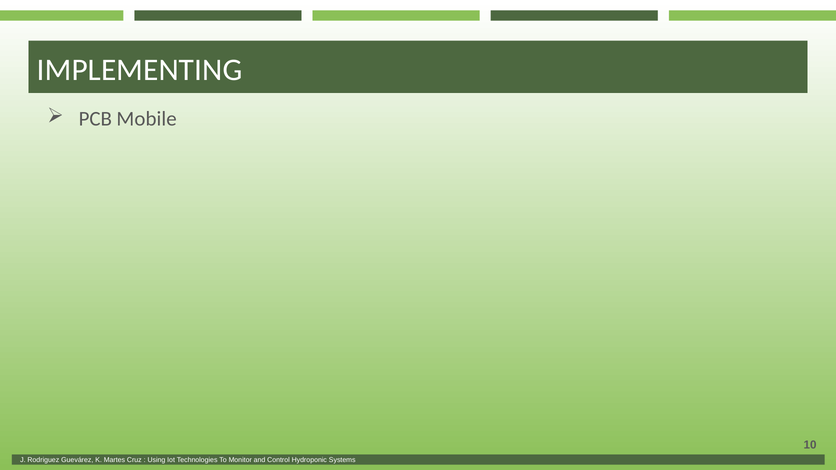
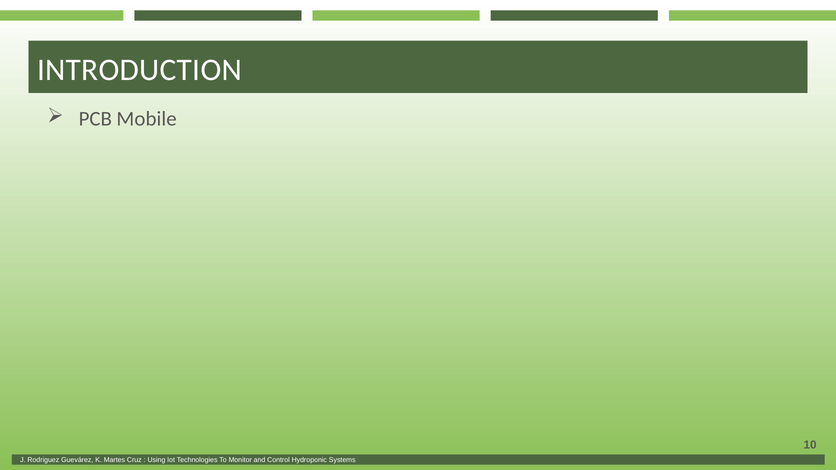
IMPLEMENTING: IMPLEMENTING -> INTRODUCTION (139, 70)
